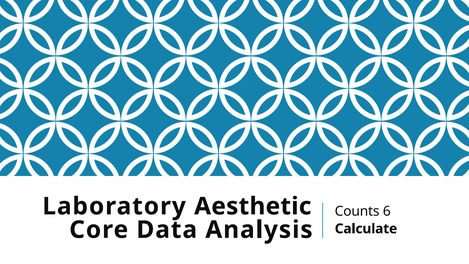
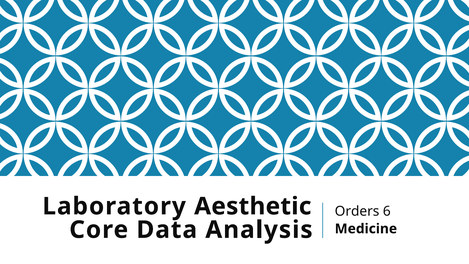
Counts: Counts -> Orders (357, 211)
Calculate: Calculate -> Medicine (366, 229)
